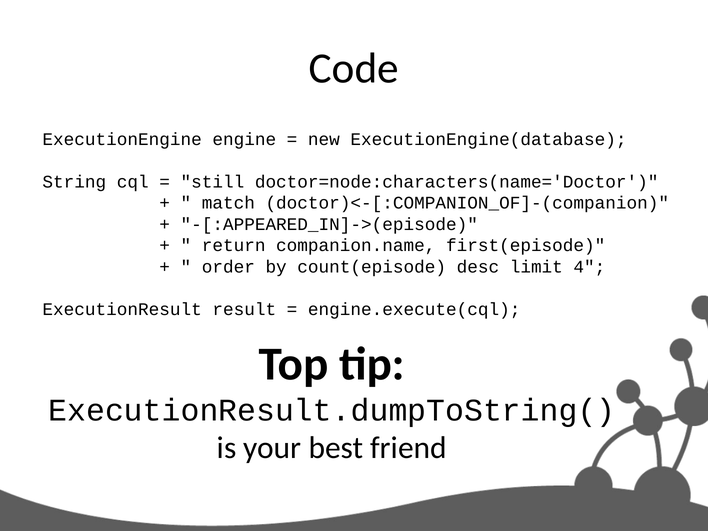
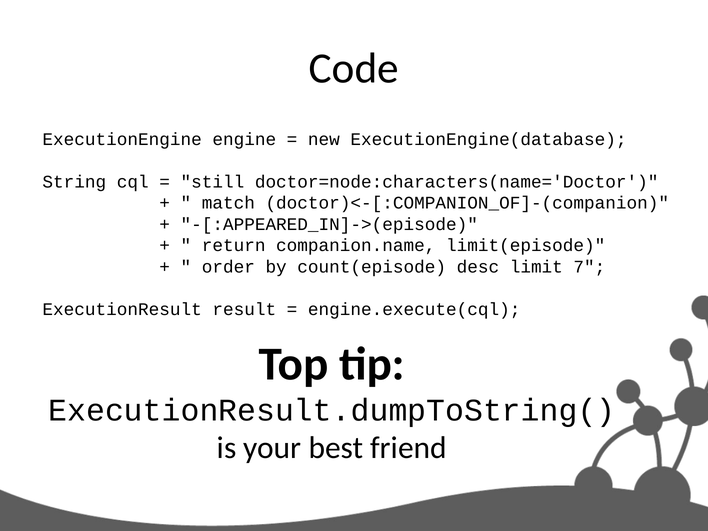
first(episode: first(episode -> limit(episode (526, 245)
4: 4 -> 7 (589, 267)
